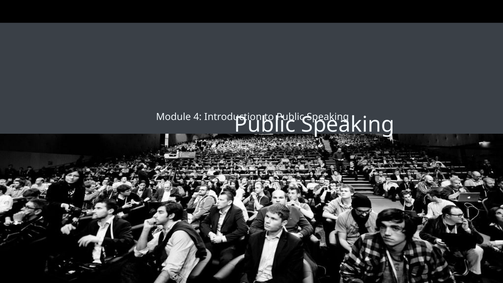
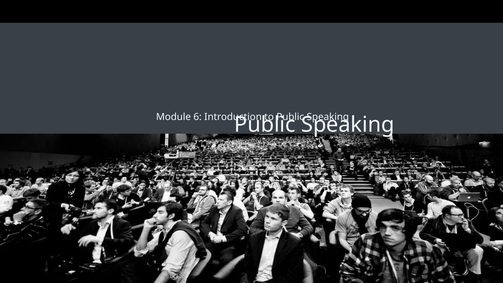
4: 4 -> 6 (198, 117)
